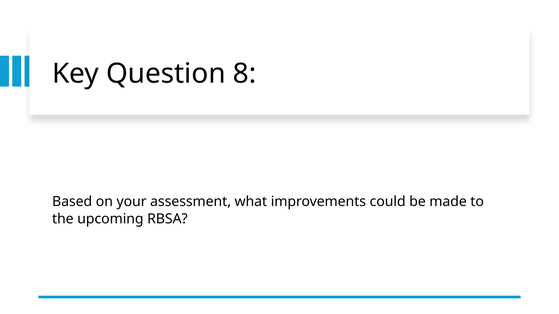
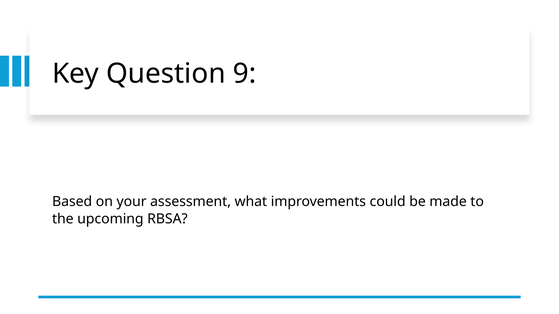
8: 8 -> 9 (245, 74)
